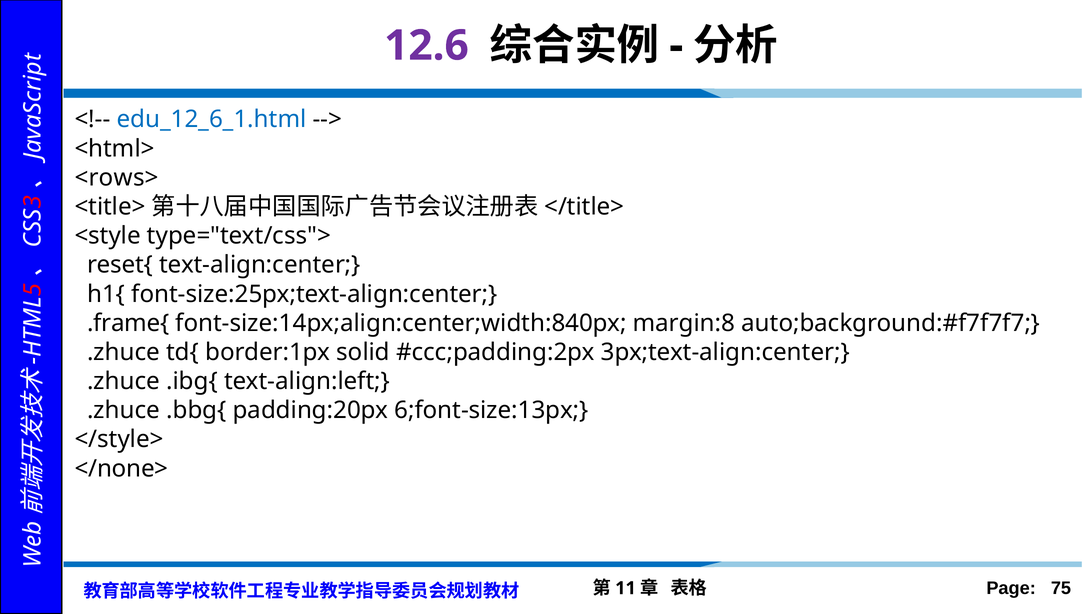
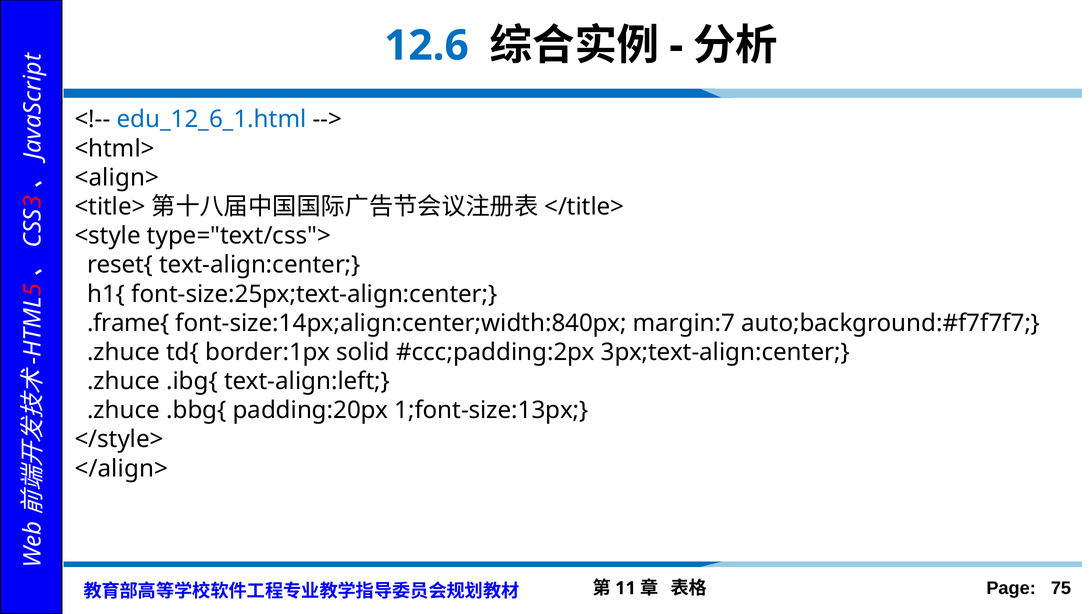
12.6 colour: purple -> blue (426, 46)
<rows>: <rows> -> <align> (117, 178)
margin:8: margin:8 -> margin:7 (684, 323)
6;font-size:13px: 6;font-size:13px -> 1;font-size:13px (492, 410)
</none>: </none> -> </align> (121, 468)
